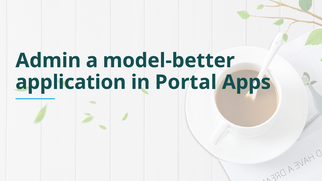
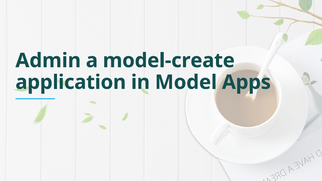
model-better: model-better -> model-create (169, 61)
Portal: Portal -> Model (186, 82)
